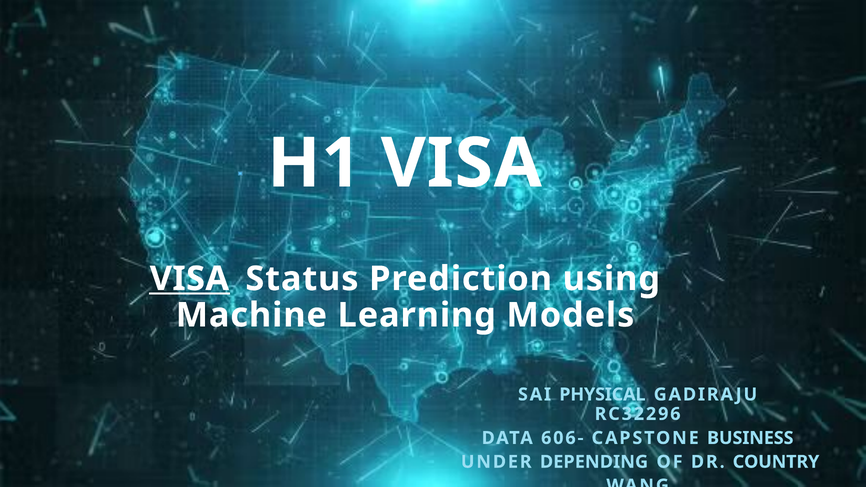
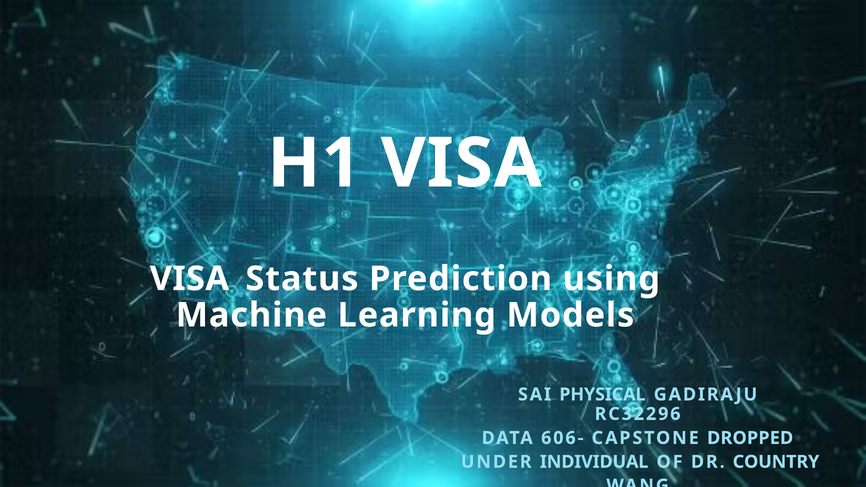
VISA underline: present -> none (189, 279)
BUSINESS: BUSINESS -> DROPPED (750, 438)
DEPENDING: DEPENDING -> INDIVIDUAL (594, 462)
